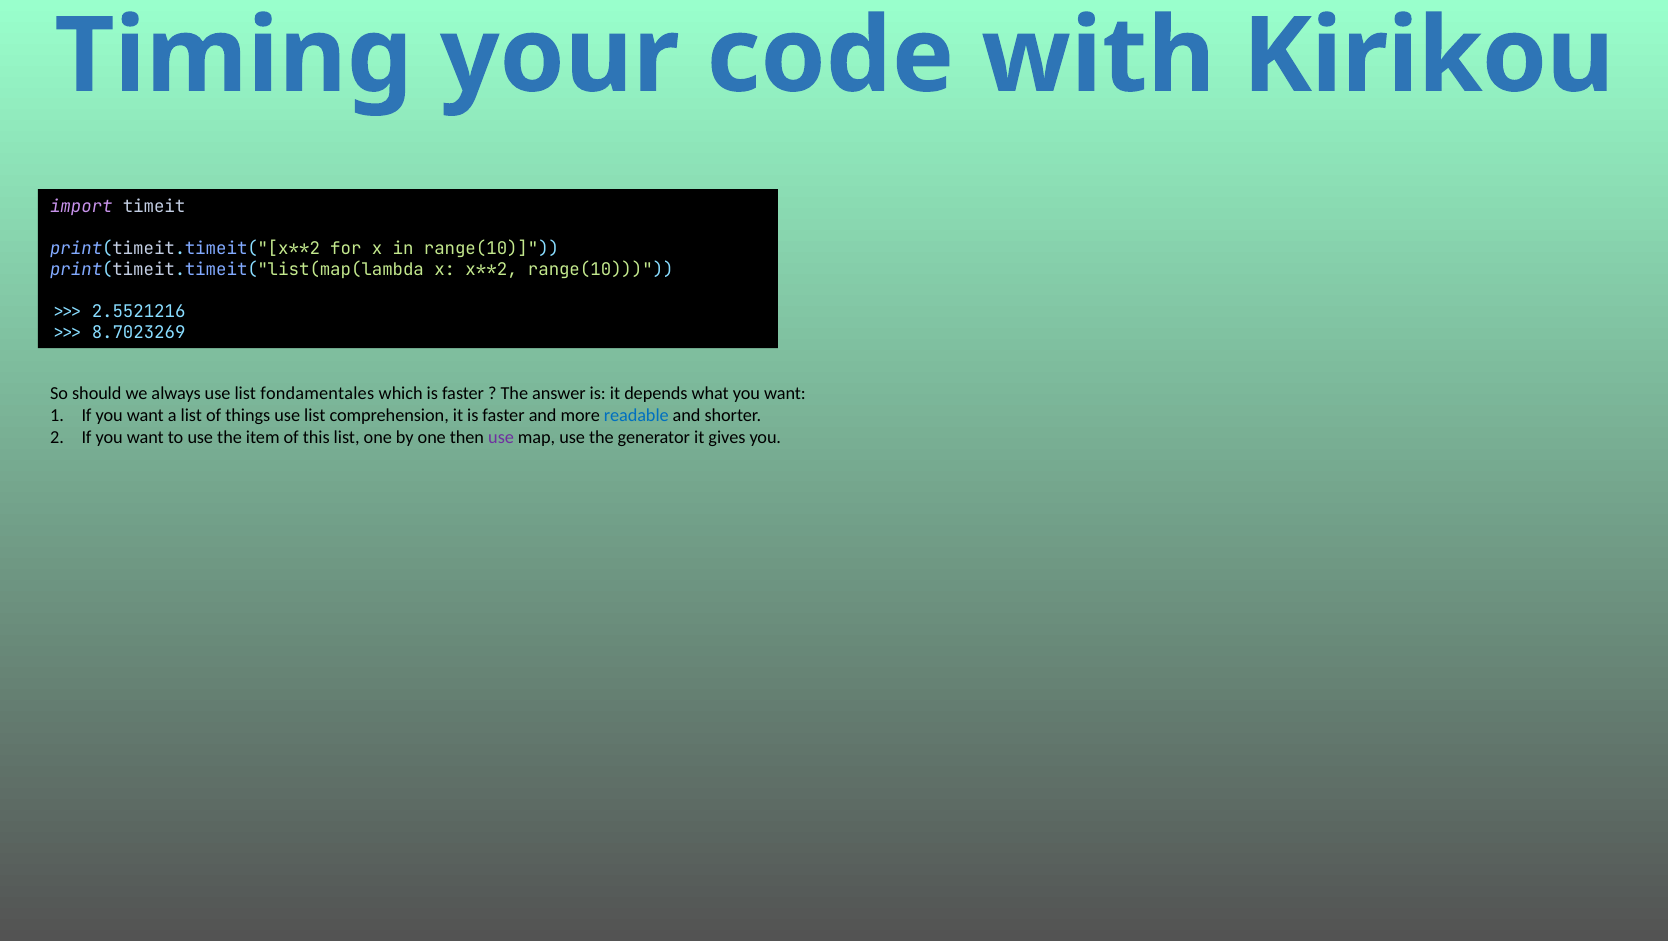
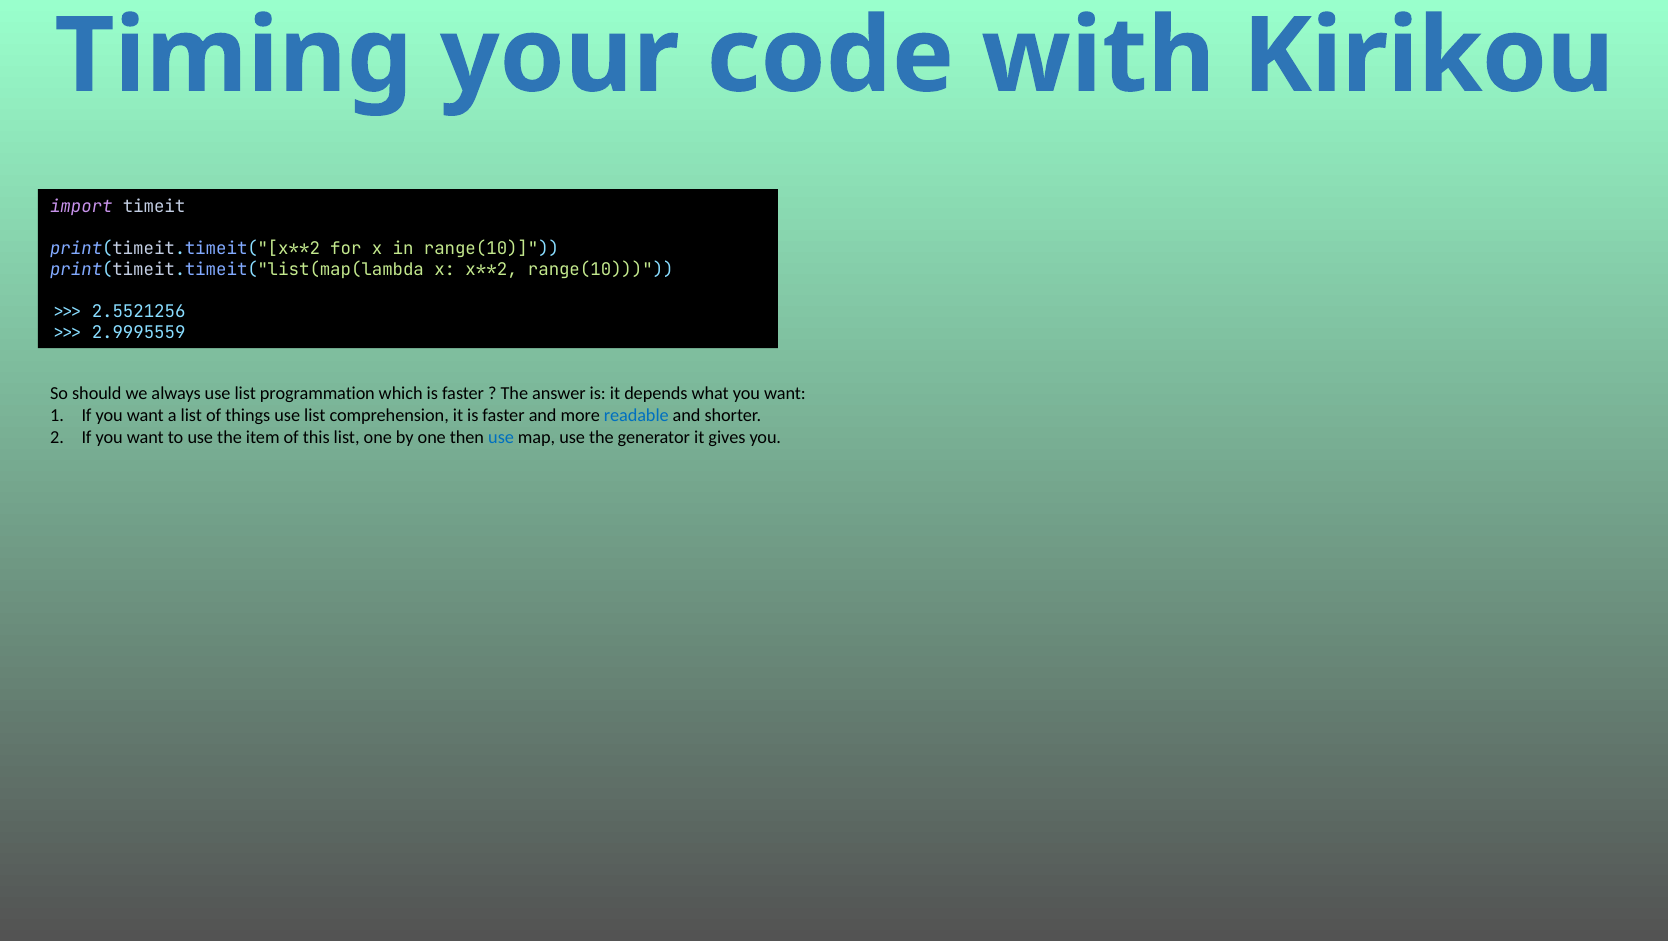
2.5521216: 2.5521216 -> 2.5521256 (139, 312)
8.7023269: 8.7023269 -> 2.9995559 (139, 332)
fondamentales: fondamentales -> programmation (317, 394)
use colour: purple -> blue (501, 437)
